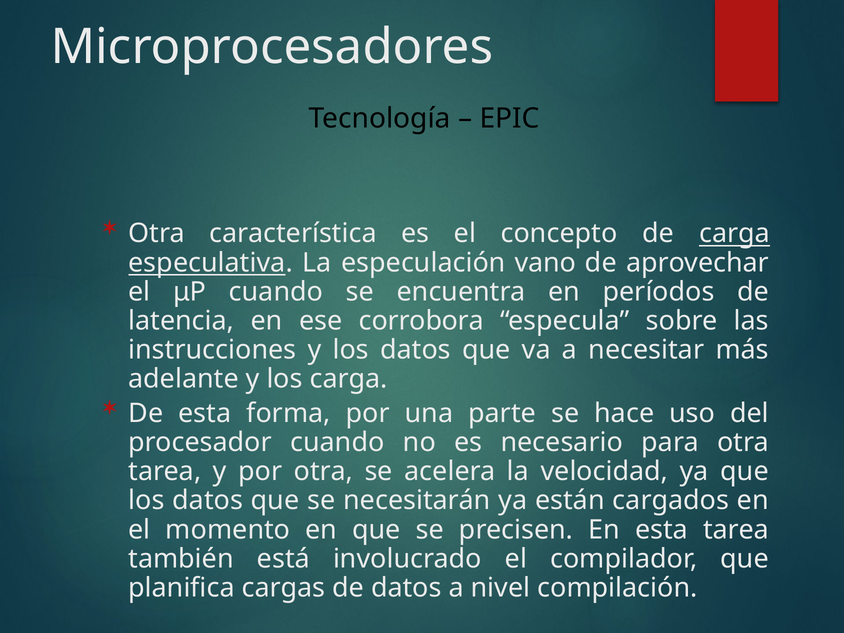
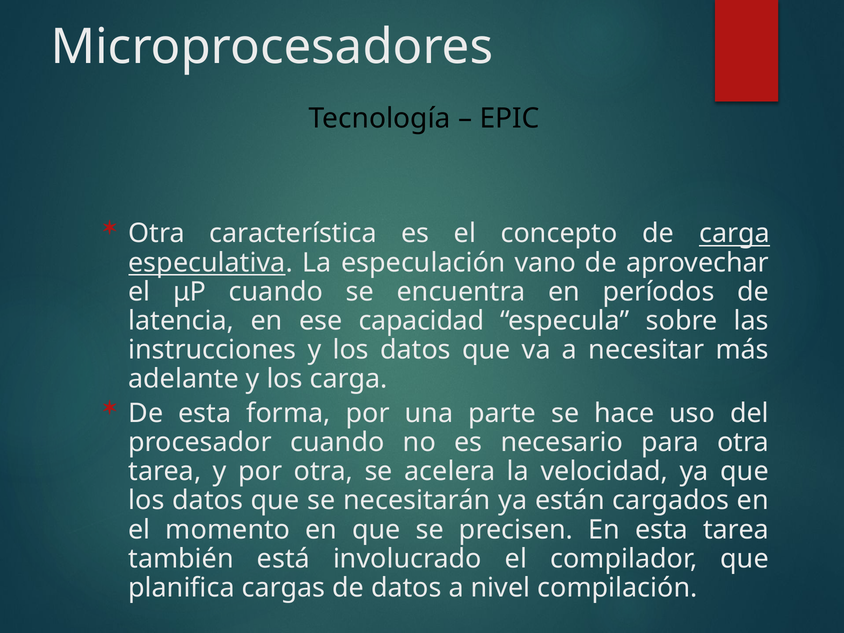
corrobora: corrobora -> capacidad (421, 321)
